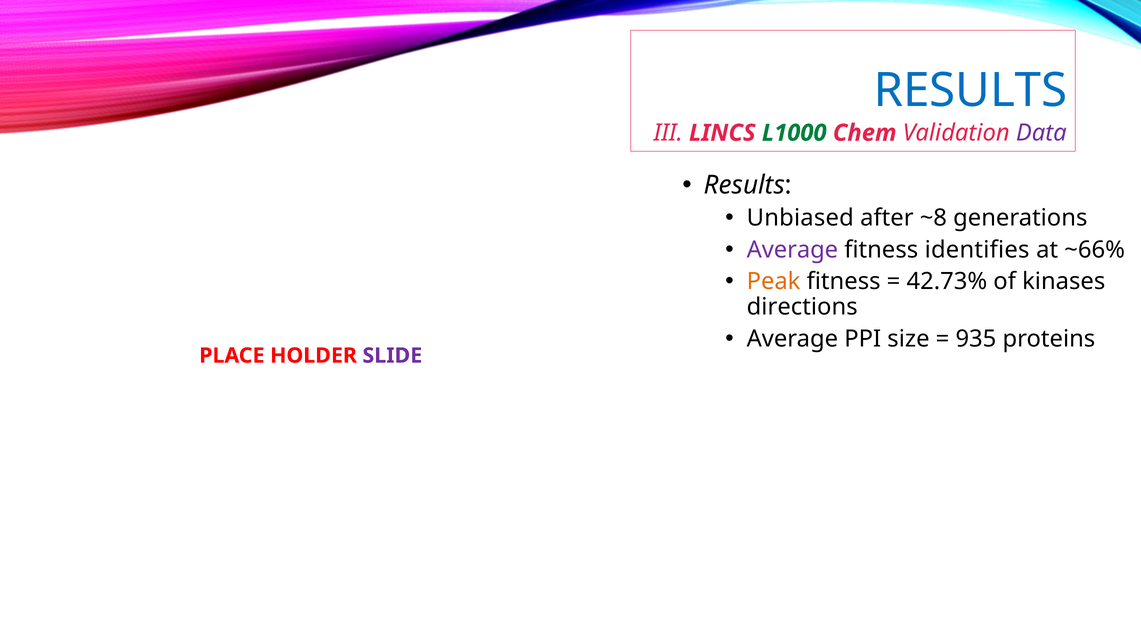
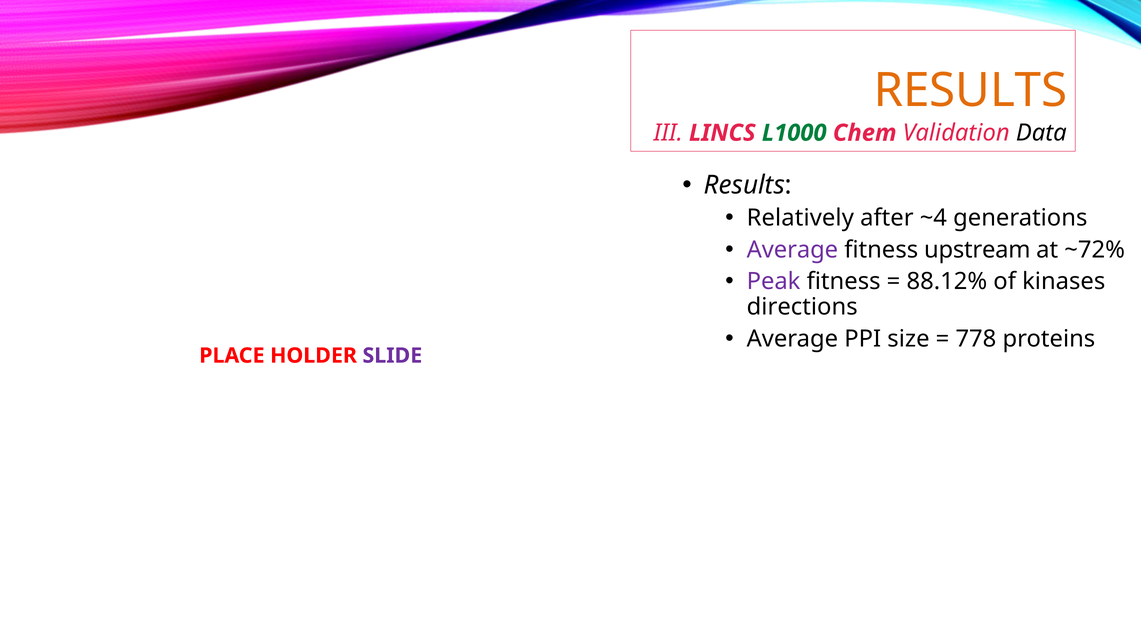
RESULTS colour: blue -> orange (970, 91)
Data colour: purple -> black (1041, 133)
Unbiased: Unbiased -> Relatively (800, 218)
~8: ~8 -> ~4 (933, 218)
identifies: identifies -> upstream (977, 250)
~66%: ~66% -> ~72% (1095, 250)
Peak colour: orange -> purple (774, 281)
42.73%: 42.73% -> 88.12% (947, 281)
935: 935 -> 778 (976, 339)
